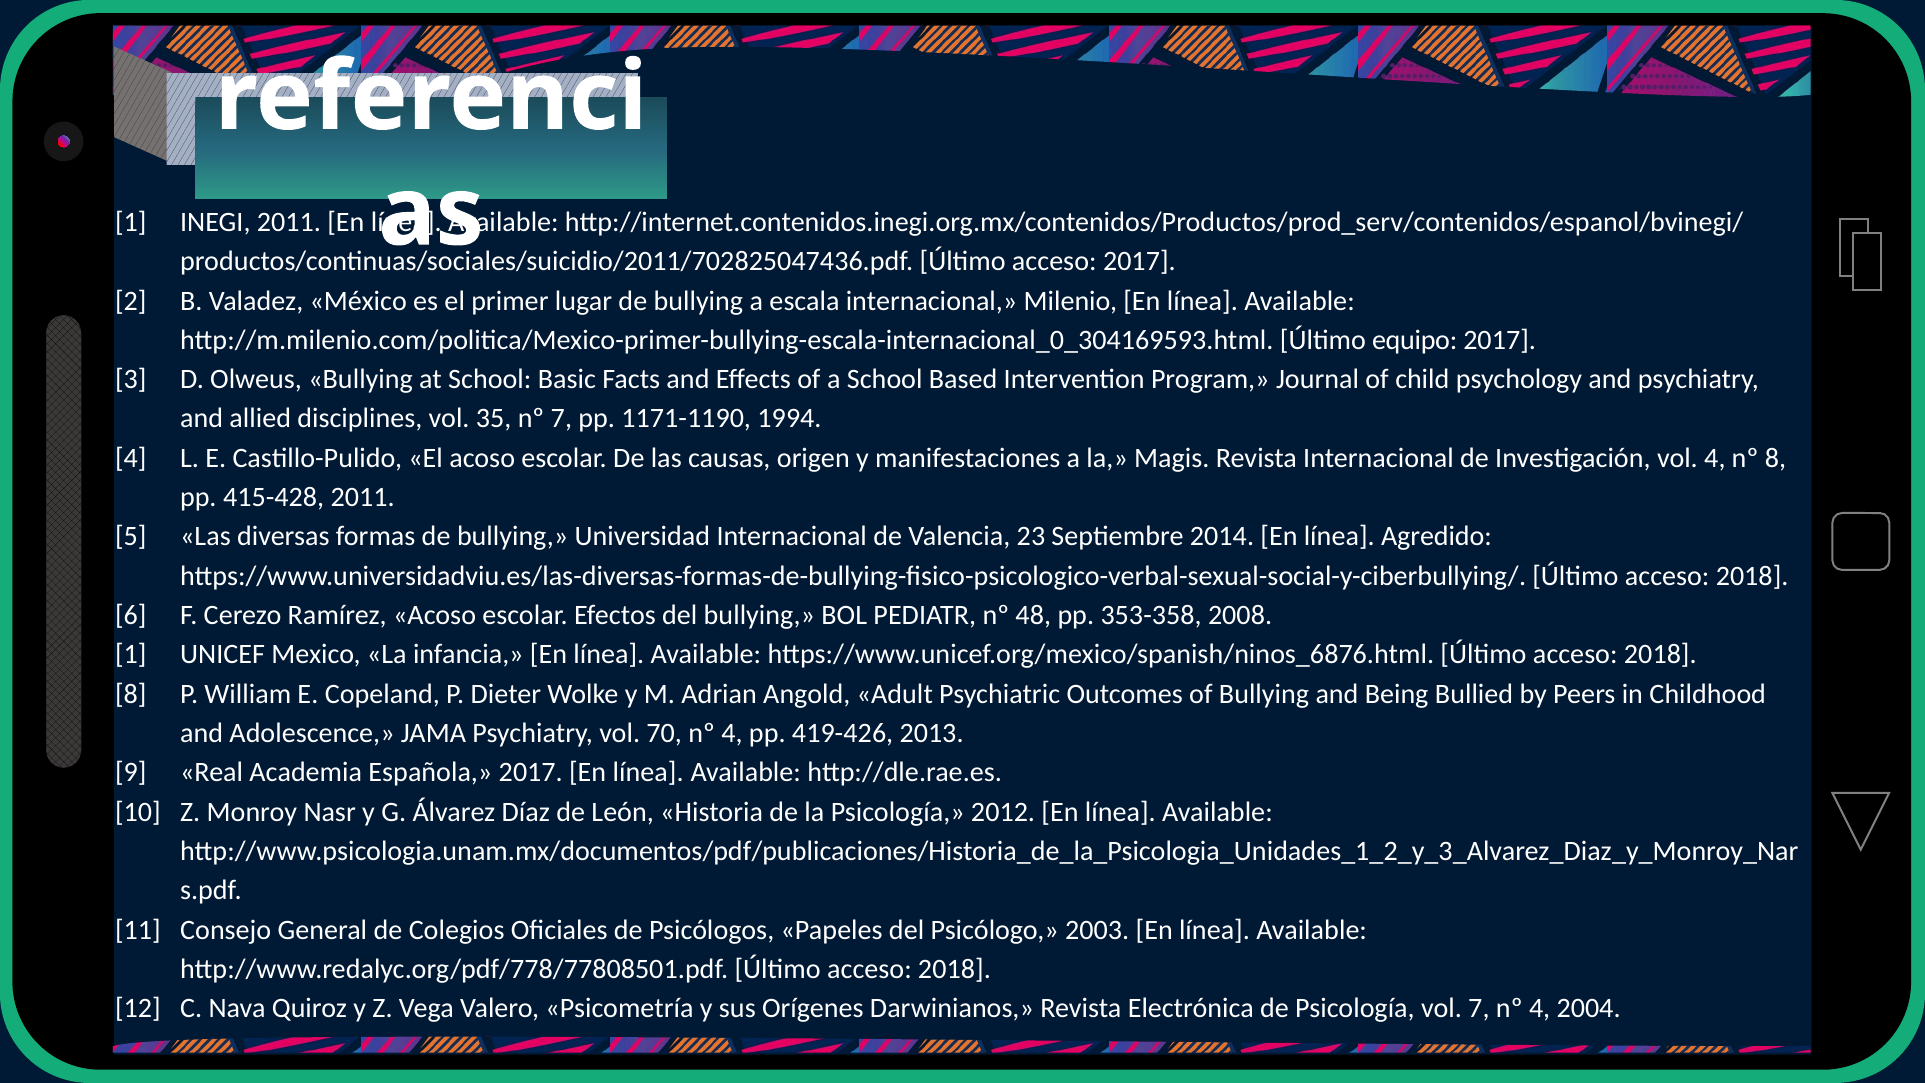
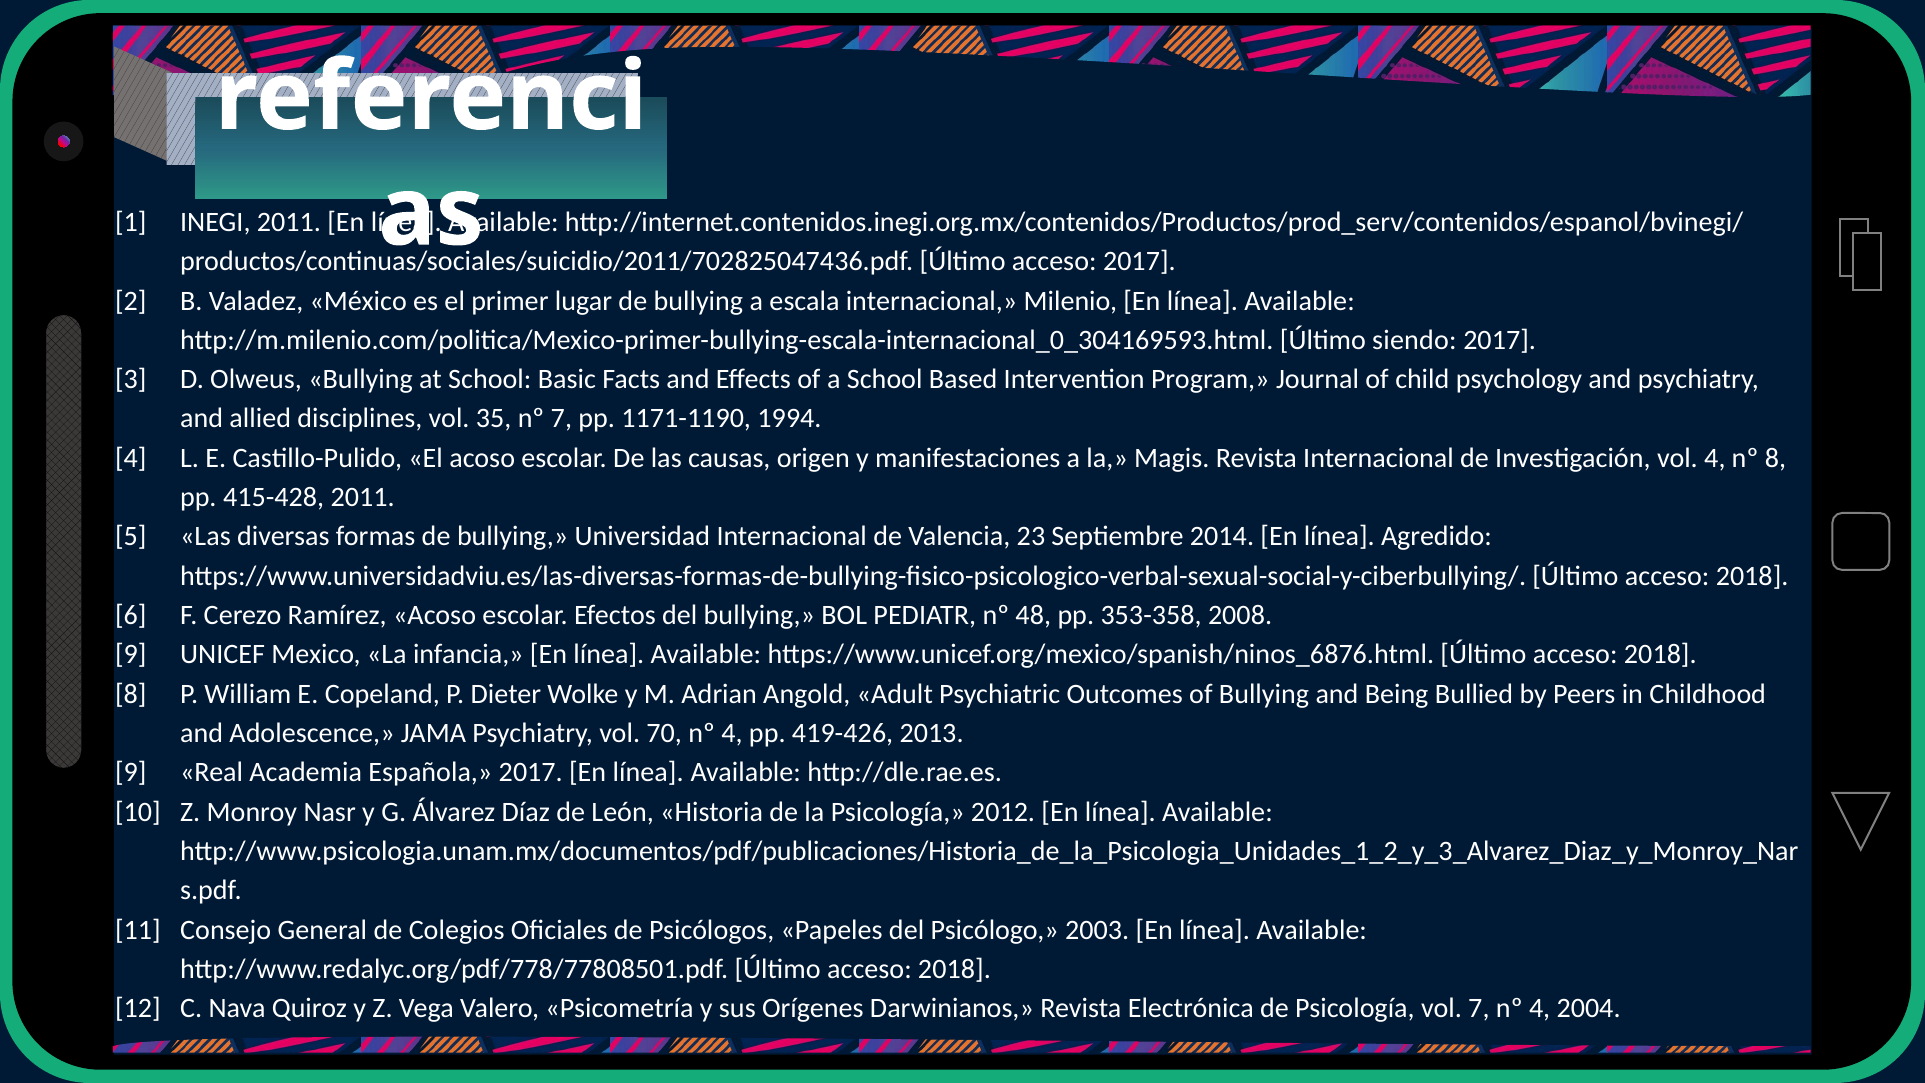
equipo: equipo -> siendo (1414, 340)
1: 1 -> 9 (131, 655)
